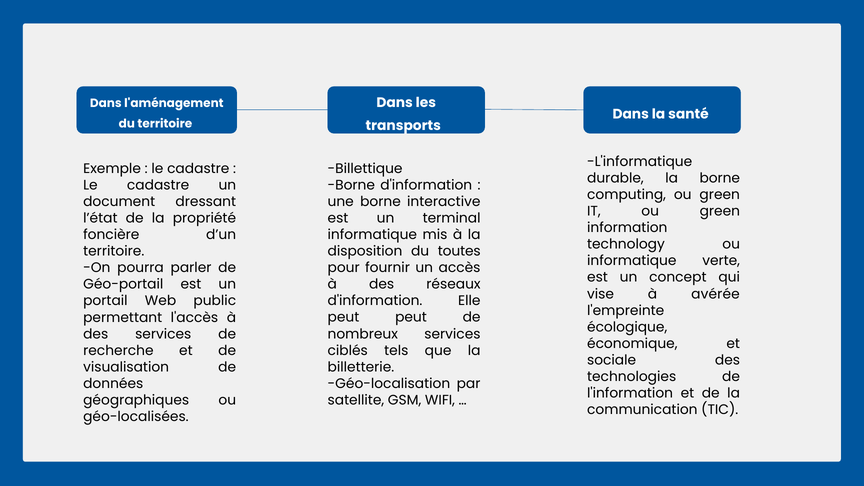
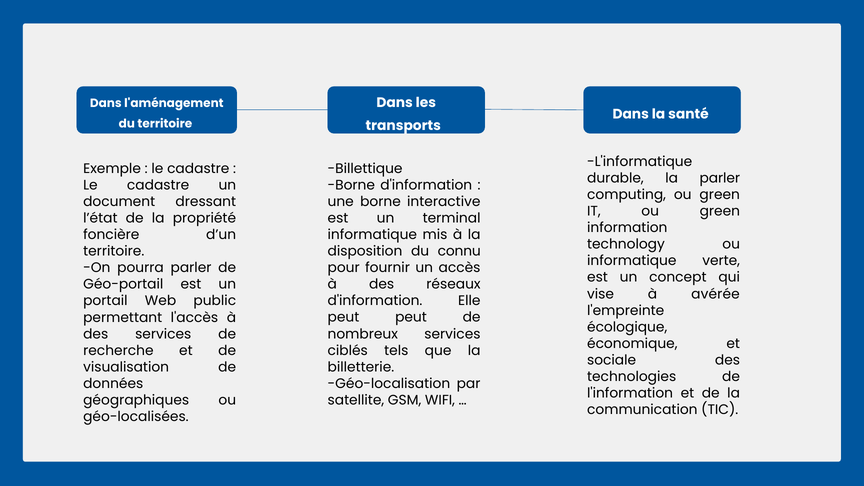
la borne: borne -> parler (720, 178)
toutes: toutes -> connu (459, 251)
